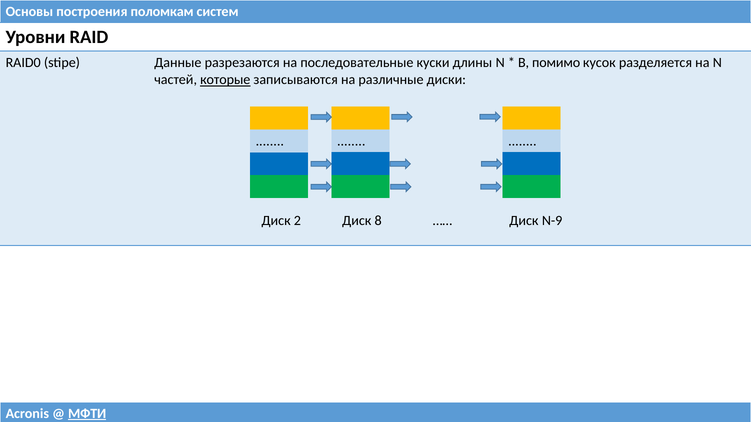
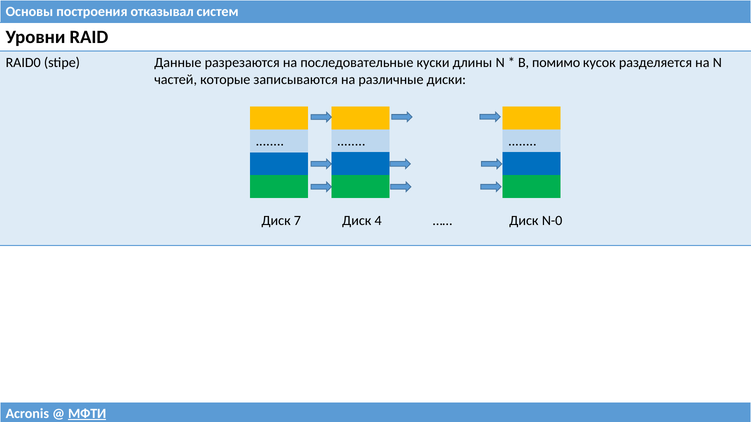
поломкам: поломкам -> отказывал (162, 12)
которые underline: present -> none (225, 80)
2: 2 -> 7 (297, 221)
8: 8 -> 4 (378, 221)
N-9: N-9 -> N-0 (552, 221)
